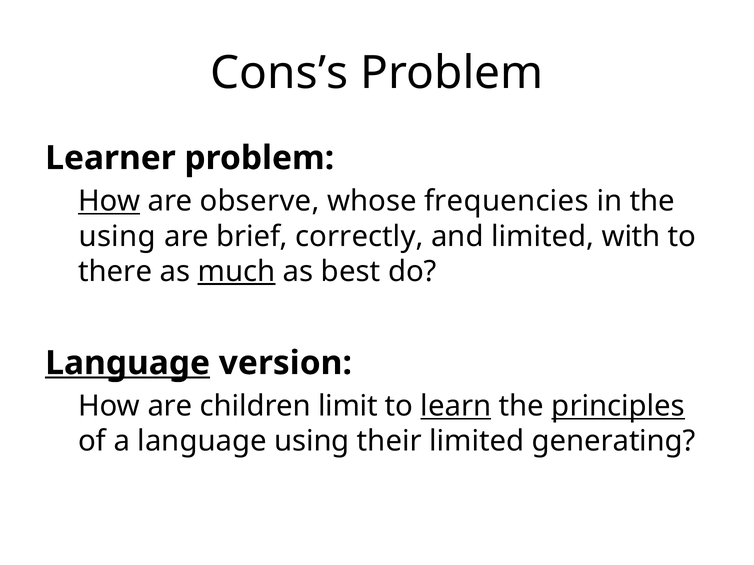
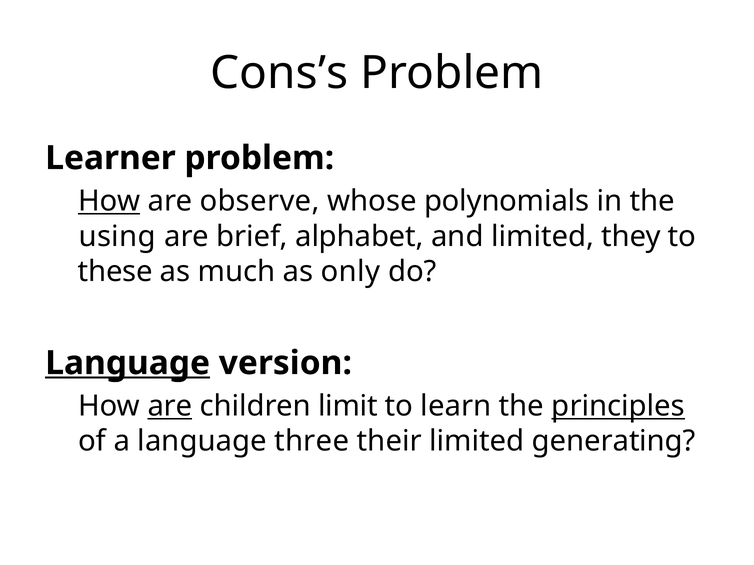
frequencies: frequencies -> polynomials (507, 201)
correctly: correctly -> alphabet (359, 237)
with: with -> they (631, 237)
there: there -> these (115, 272)
much underline: present -> none (237, 272)
best: best -> only (351, 272)
are underline: none -> present (170, 407)
learn underline: present -> none (456, 407)
language using: using -> three (312, 442)
